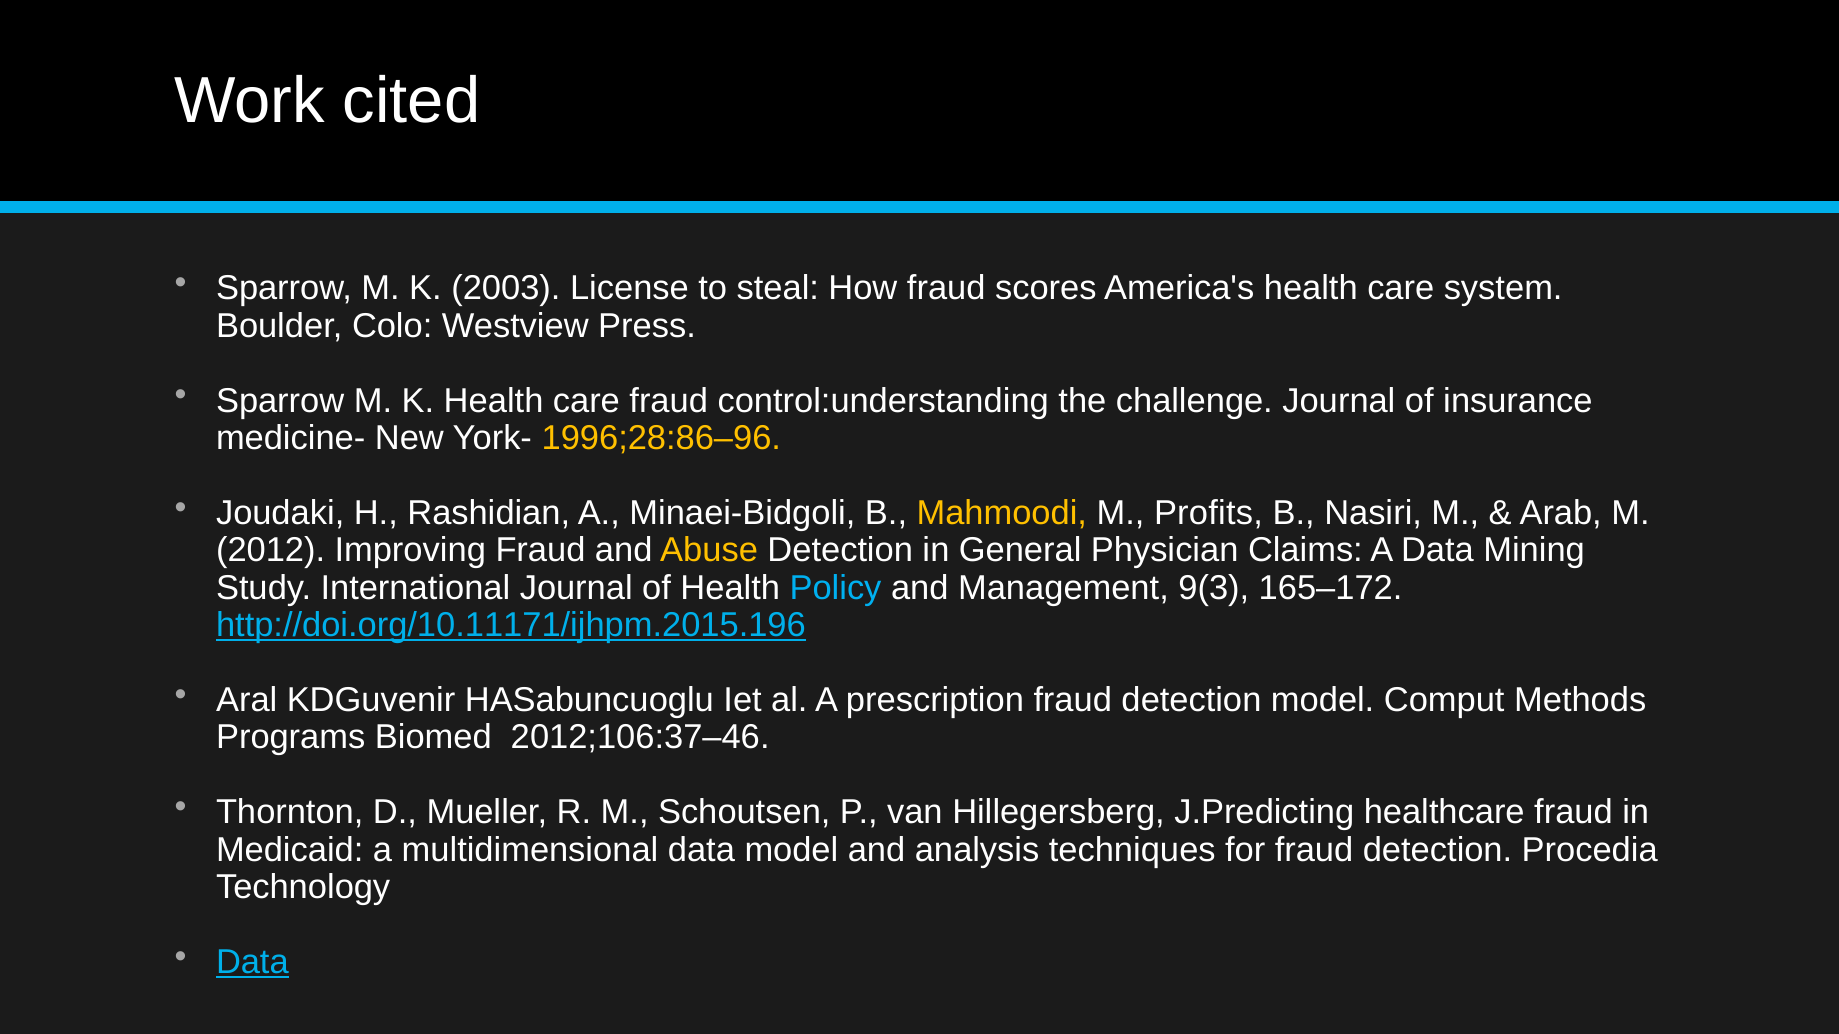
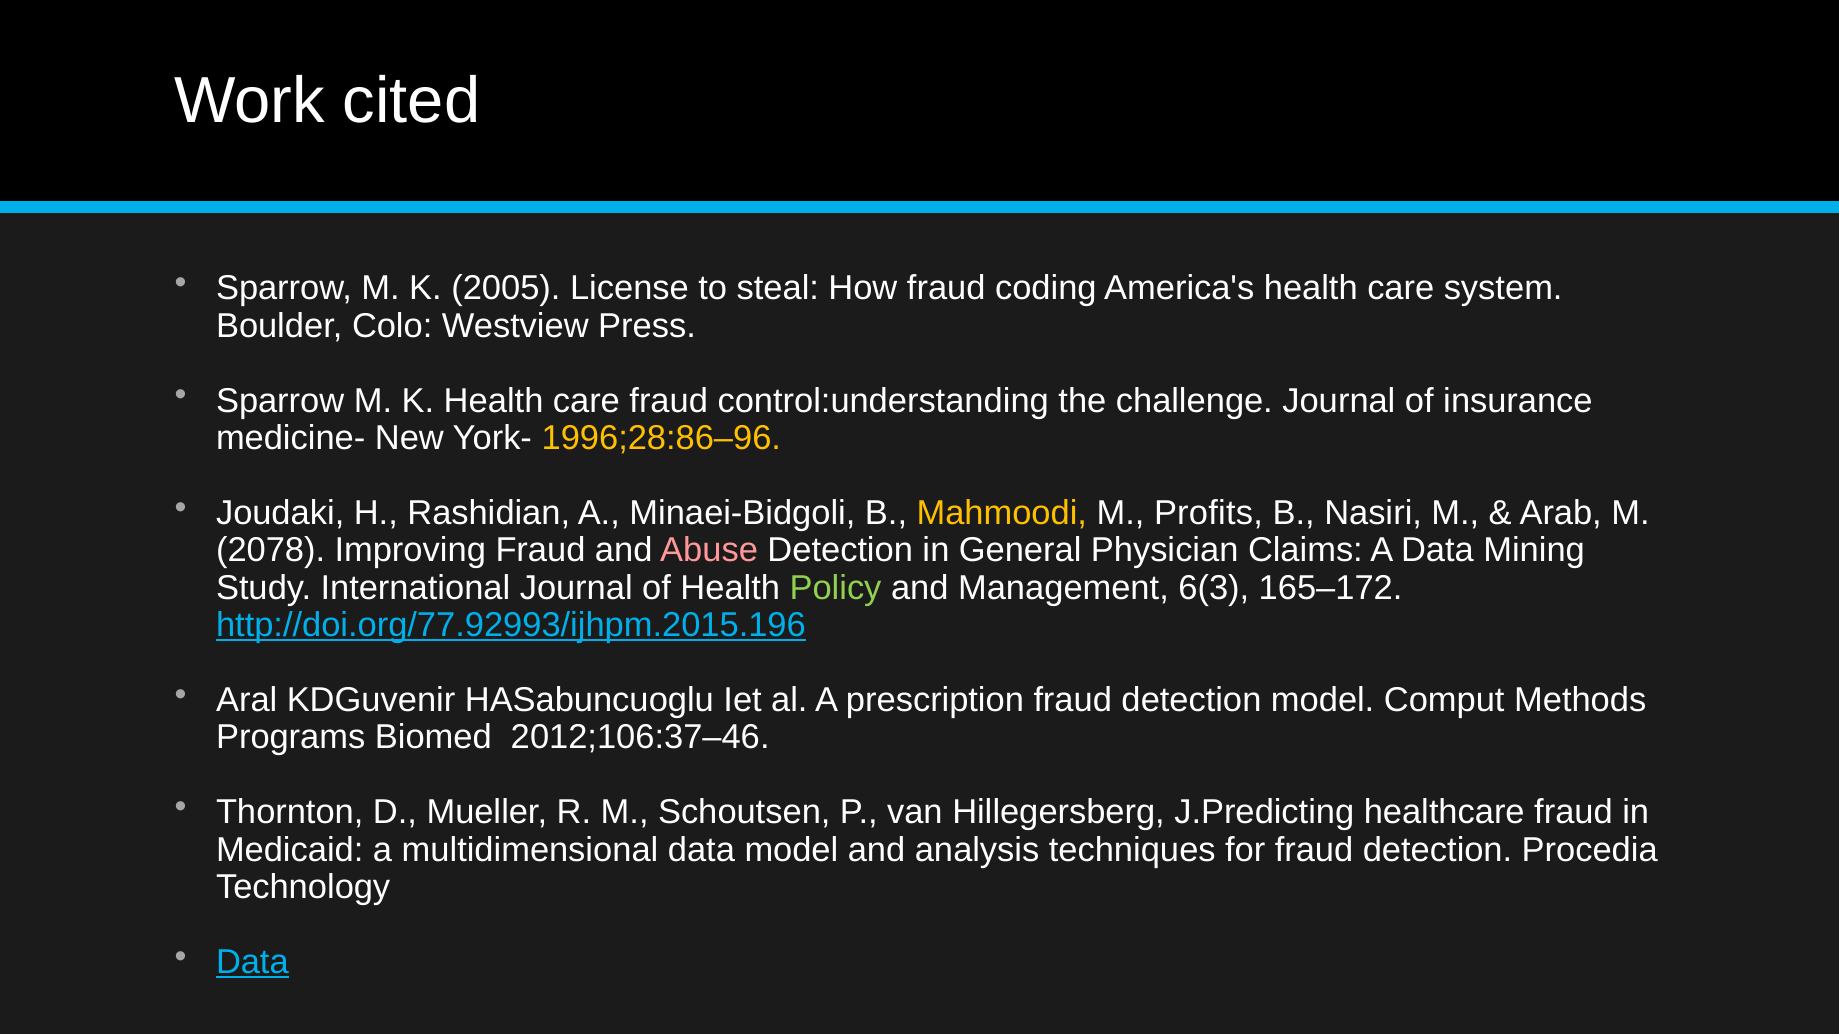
2003: 2003 -> 2005 (506, 289)
scores: scores -> coding (1046, 289)
2012: 2012 -> 2078 (271, 551)
Abuse colour: yellow -> pink (709, 551)
Policy colour: light blue -> light green (836, 588)
9(3: 9(3 -> 6(3 (1214, 588)
http://doi.org/10.11171/ijhpm.2015.196: http://doi.org/10.11171/ijhpm.2015.196 -> http://doi.org/77.92993/ijhpm.2015.196 (511, 625)
